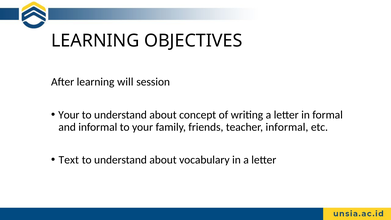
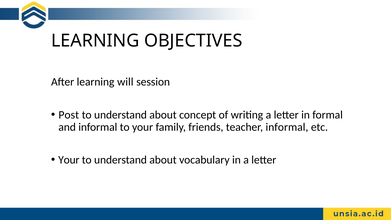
Your: Your -> Post (69, 115)
Text: Text -> Your (69, 160)
